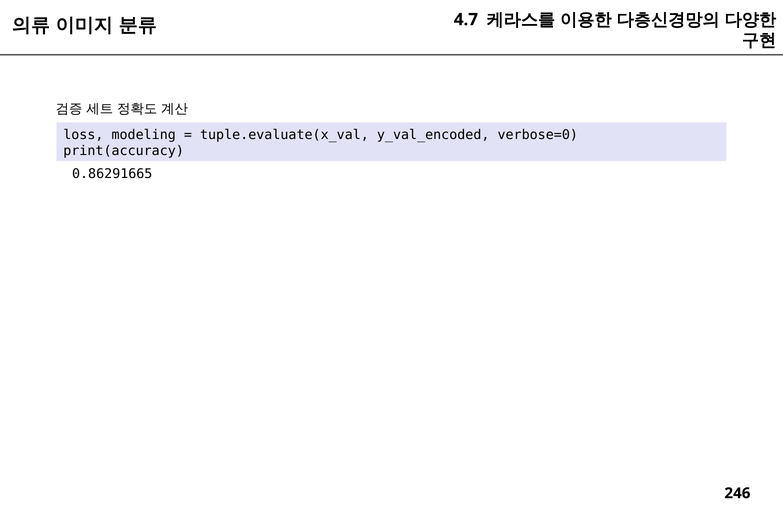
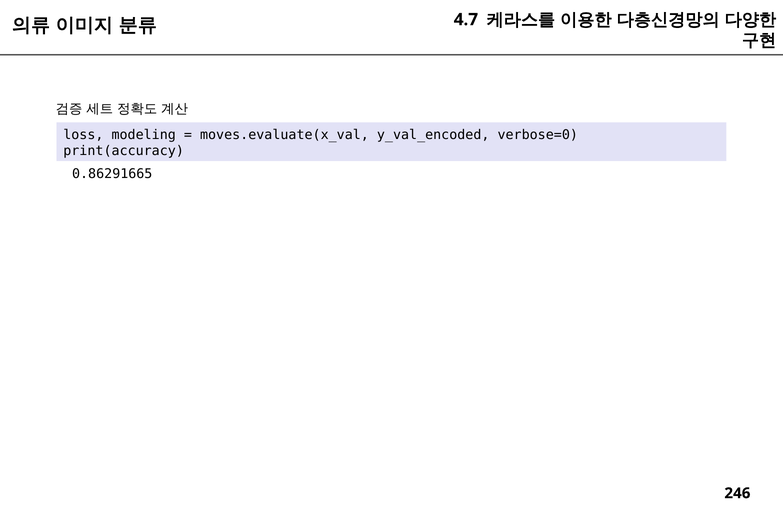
tuple.evaluate(x_val: tuple.evaluate(x_val -> moves.evaluate(x_val (284, 135)
